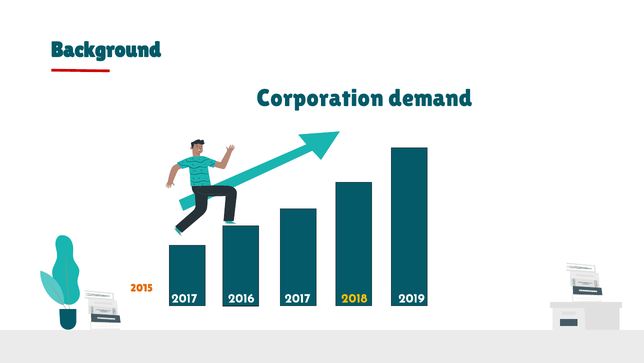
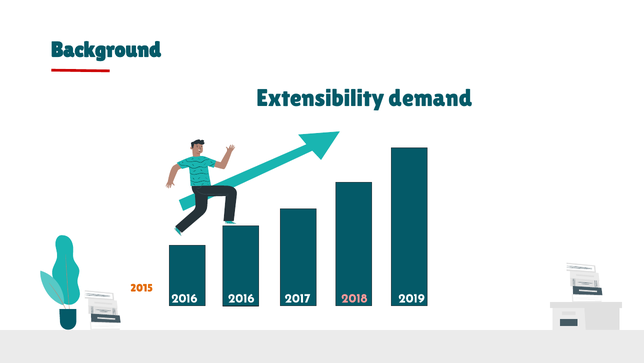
Corporation: Corporation -> Extensibility (320, 98)
2017: 2017 -> 2016 (184, 298)
2018 colour: yellow -> pink (354, 298)
